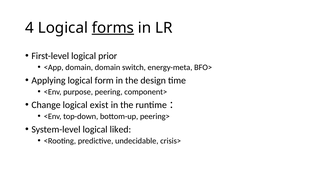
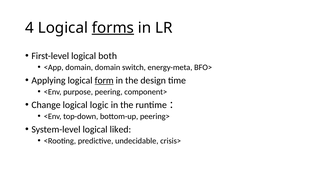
prior: prior -> both (108, 56)
form underline: none -> present (104, 80)
exist: exist -> logic (99, 105)
